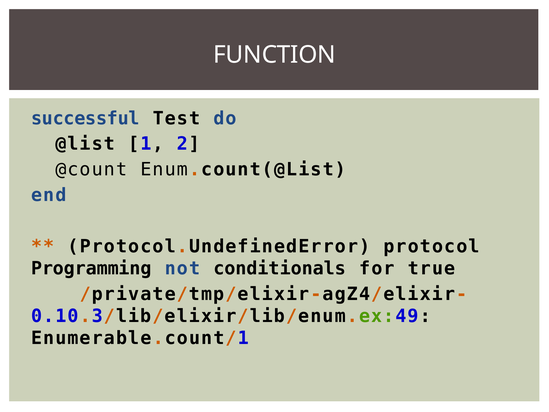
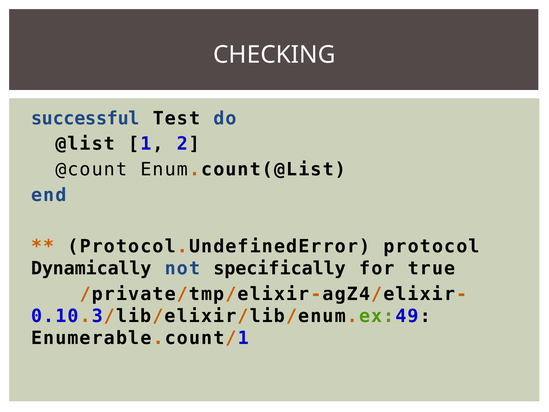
FUNCTION: FUNCTION -> CHECKING (274, 55)
Programming: Programming -> Dynamically (91, 268)
conditionals: conditionals -> specifically (280, 268)
